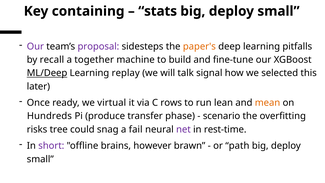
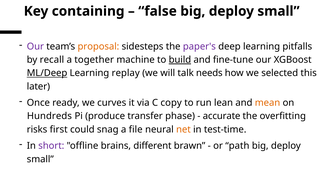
stats: stats -> false (158, 11)
proposal colour: purple -> orange (98, 46)
paper's colour: orange -> purple (199, 46)
build underline: none -> present (180, 60)
signal: signal -> needs (209, 73)
virtual: virtual -> curves (112, 103)
rows: rows -> copy (171, 103)
scenario: scenario -> accurate (222, 116)
tree: tree -> first (59, 129)
fail: fail -> file (136, 129)
net colour: purple -> orange (183, 129)
rest-time: rest-time -> test-time (225, 129)
however: however -> different (152, 146)
